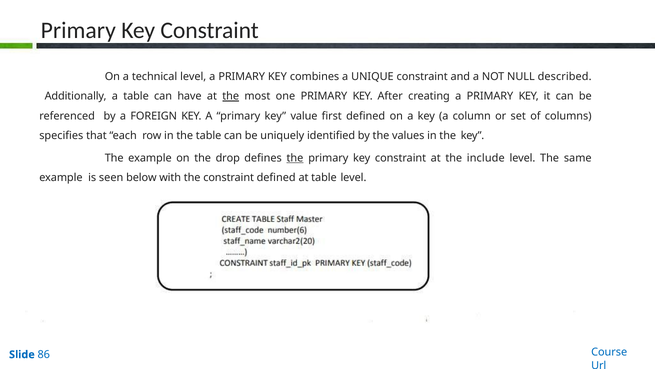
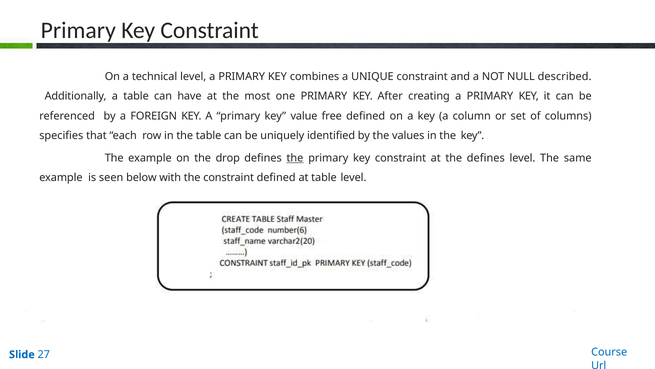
the underline: present -> none (231, 96)
first: first -> free (332, 116)
the include: include -> defines (486, 158)
86: 86 -> 27 (44, 354)
